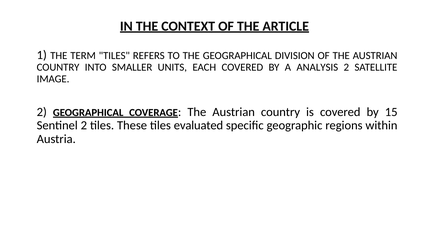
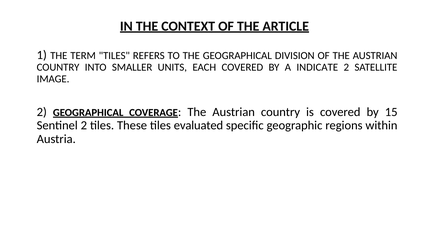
ANALYSIS: ANALYSIS -> INDICATE (317, 68)
